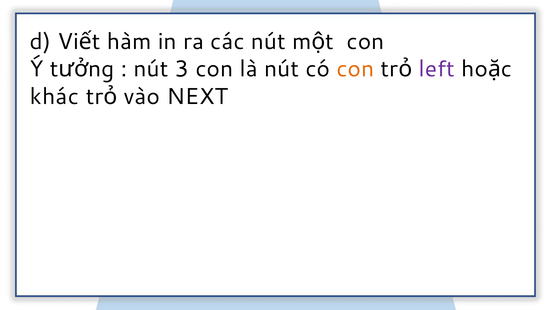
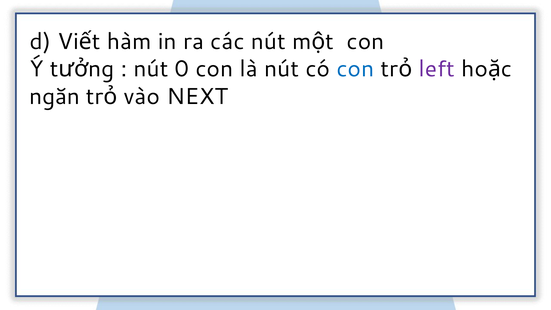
3: 3 -> 0 (182, 69)
con colour: orange -> blue (355, 69)
khác: khác -> ngăn (55, 97)
